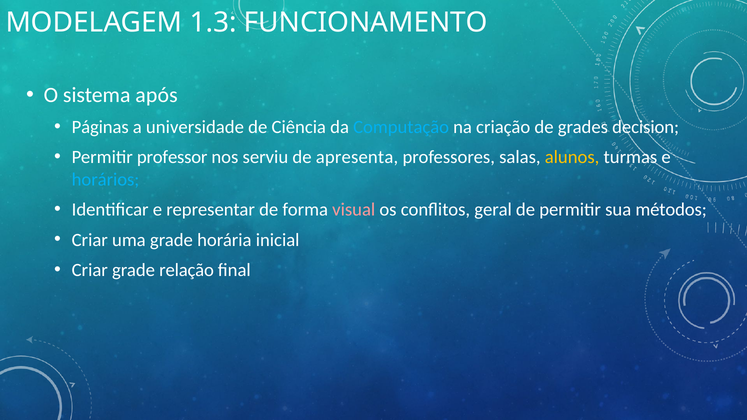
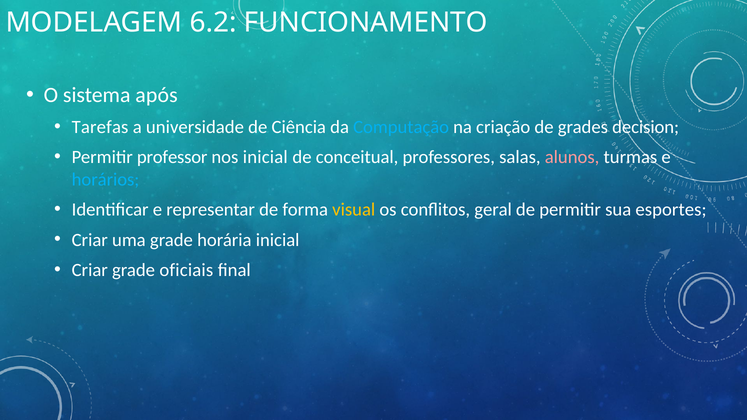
1.3: 1.3 -> 6.2 (213, 23)
Páginas: Páginas -> Tarefas (100, 127)
nos serviu: serviu -> inicial (265, 157)
apresenta: apresenta -> conceitual (357, 157)
alunos colour: yellow -> pink (572, 157)
visual colour: pink -> yellow (354, 210)
métodos: métodos -> esportes (671, 210)
relação: relação -> oficiais (186, 270)
